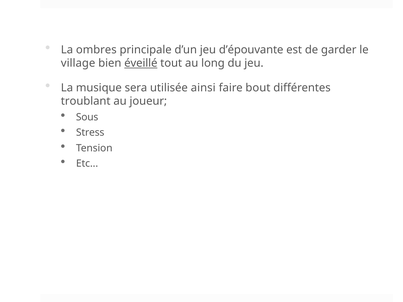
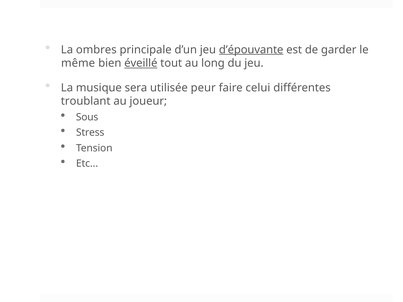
d’épouvante underline: none -> present (251, 50)
village: village -> même (78, 63)
ainsi: ainsi -> peur (203, 88)
bout: bout -> celui (258, 88)
